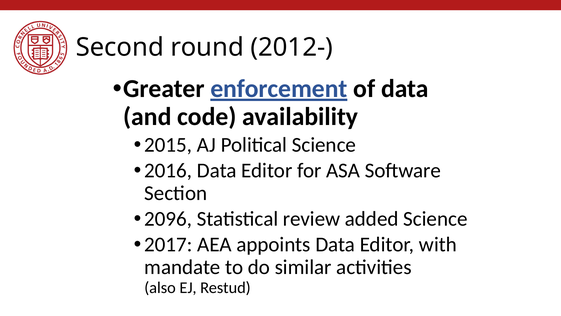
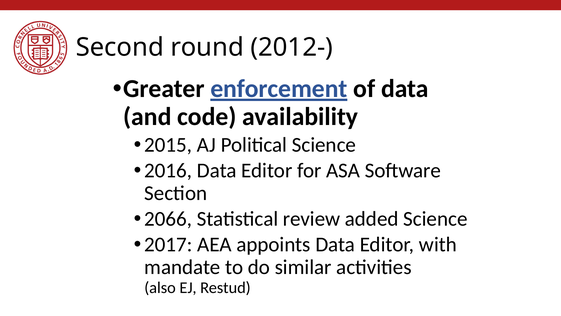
2096: 2096 -> 2066 (168, 219)
